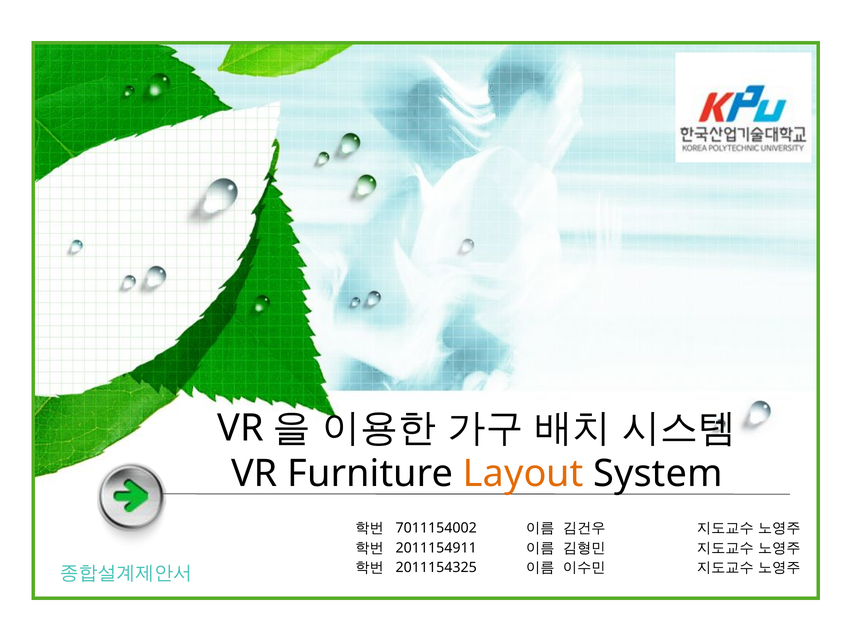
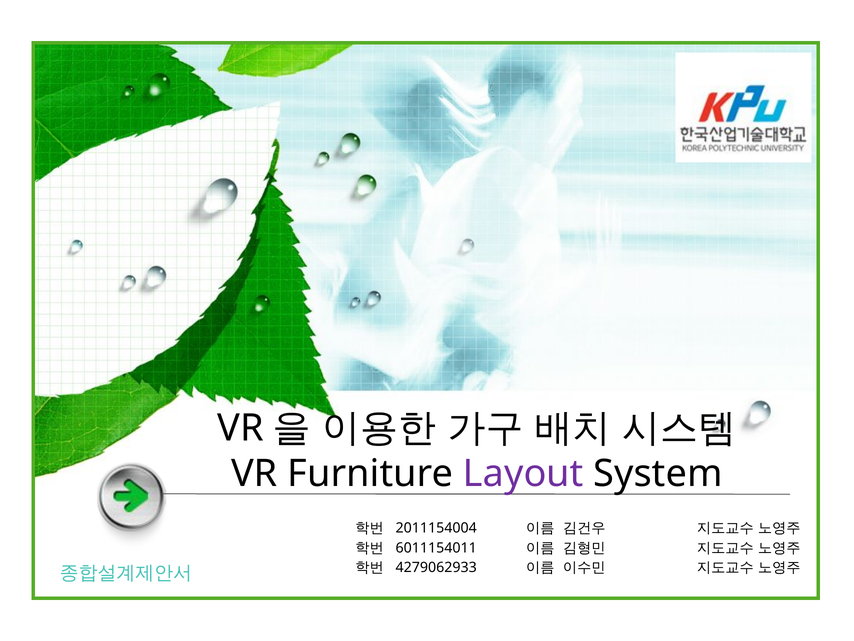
Layout colour: orange -> purple (523, 473)
7011154002: 7011154002 -> 2011154004 (436, 527)
2011154911: 2011154911 -> 6011154011 (436, 547)
2011154325: 2011154325 -> 4279062933 (436, 567)
